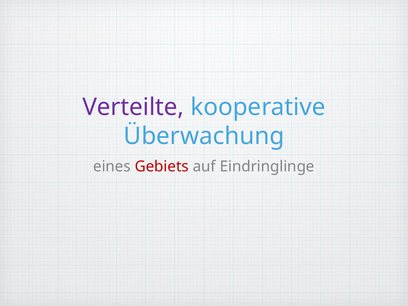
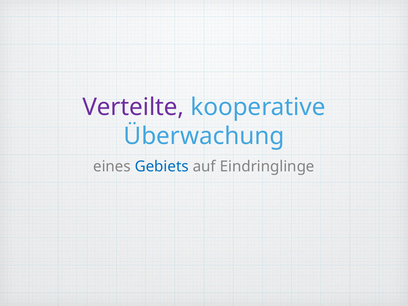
Gebiets colour: red -> blue (162, 166)
